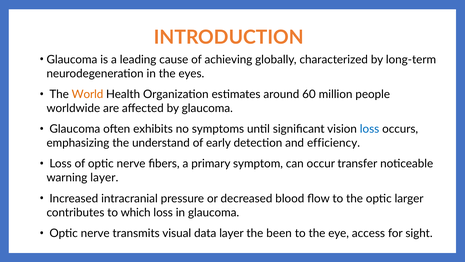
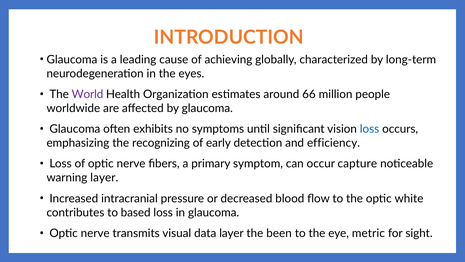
World colour: orange -> purple (87, 94)
60: 60 -> 66 (309, 94)
understand: understand -> recognizing (161, 143)
transfer: transfer -> capture (357, 164)
larger: larger -> white (409, 198)
which: which -> based (136, 212)
access: access -> metric (368, 233)
